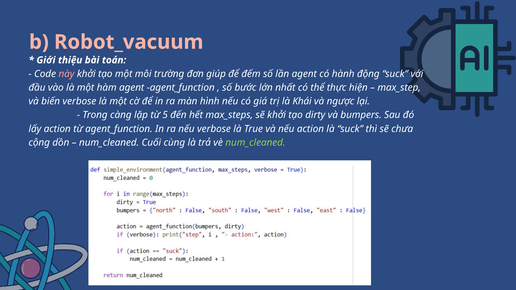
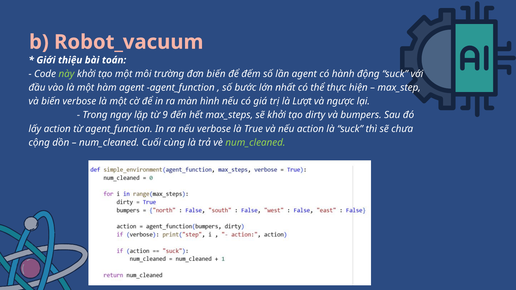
này colour: pink -> light green (66, 74)
đơn giúp: giúp -> biến (216, 74)
Khái: Khái -> Lượt (302, 101)
càng: càng -> ngay (121, 115)
5: 5 -> 9 (165, 115)
